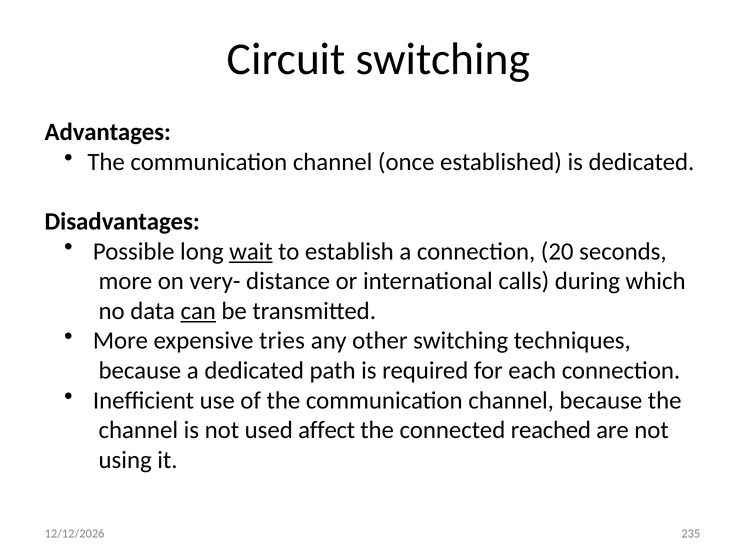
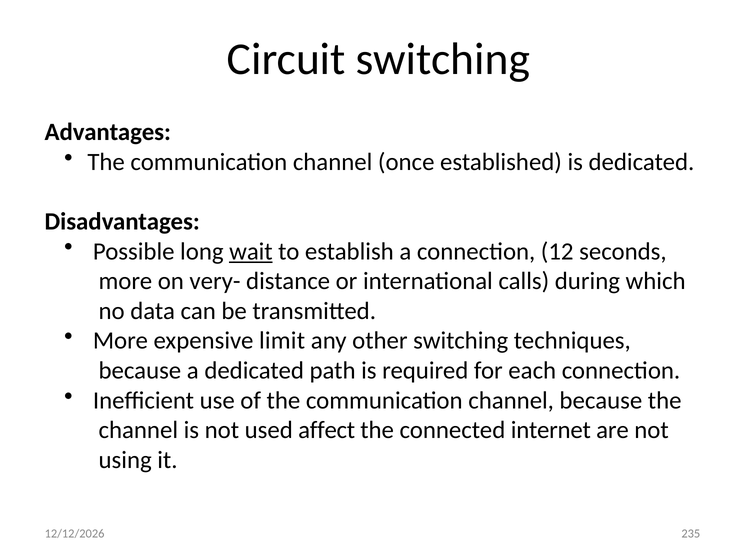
20: 20 -> 12 (557, 251)
can underline: present -> none (198, 311)
tries: tries -> limit (282, 341)
reached: reached -> internet (551, 430)
